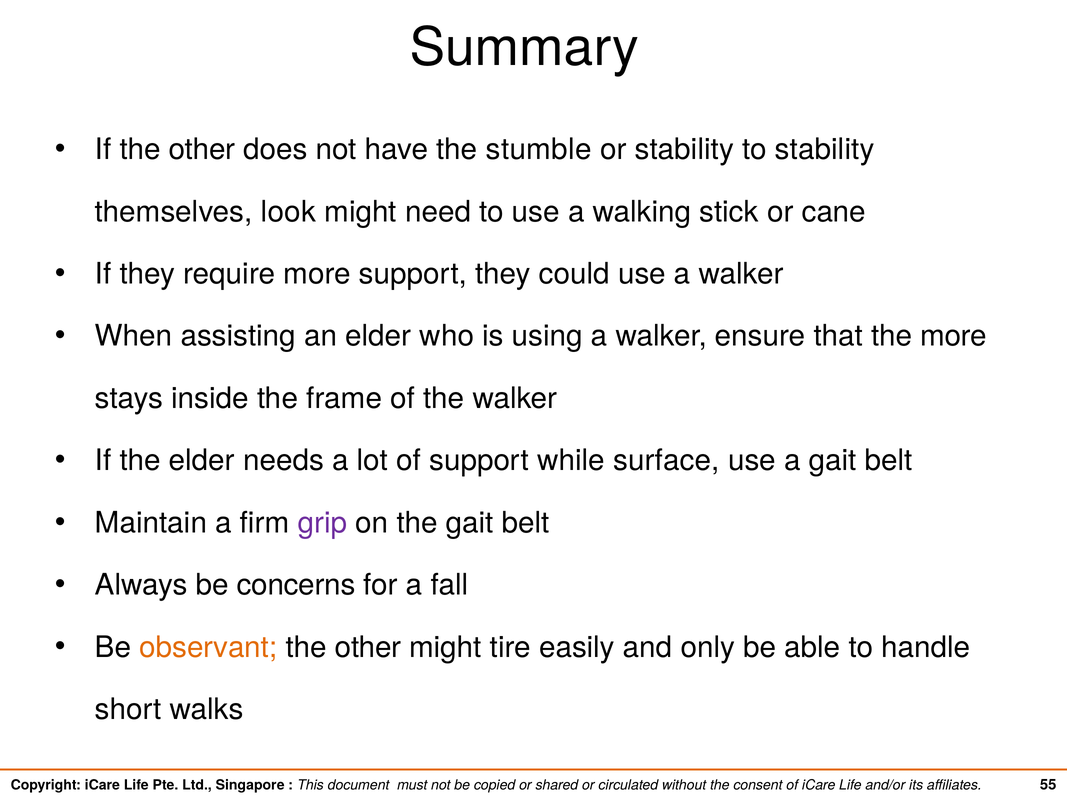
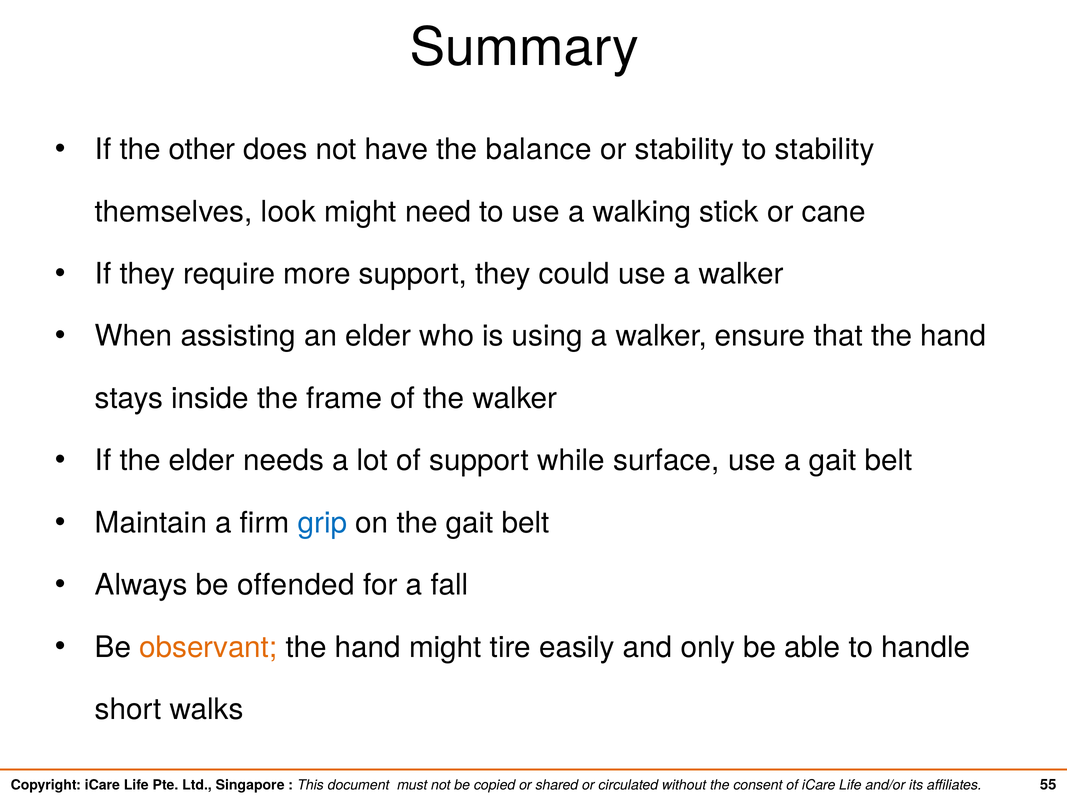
stumble: stumble -> balance (539, 150)
that the more: more -> hand (953, 336)
grip colour: purple -> blue (322, 523)
concerns: concerns -> offended (296, 585)
other: other -> hand (368, 648)
